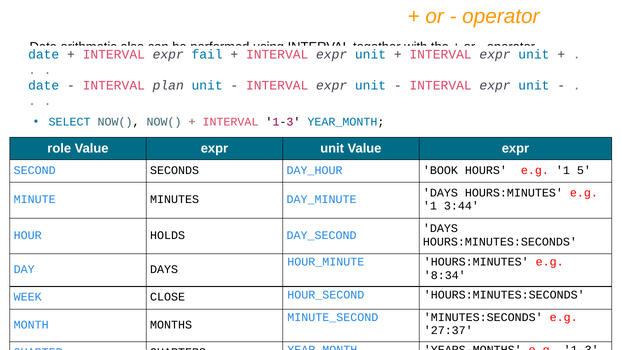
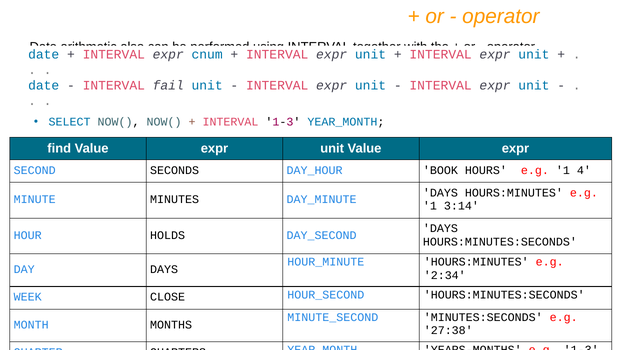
fail: fail -> cnum (207, 54)
plan: plan -> fail (168, 85)
role: role -> find (59, 149)
5: 5 -> 4 (584, 170)
3:44: 3:44 -> 3:14 (461, 206)
8:34: 8:34 -> 2:34 (445, 275)
27:37: 27:37 -> 27:38 (448, 330)
